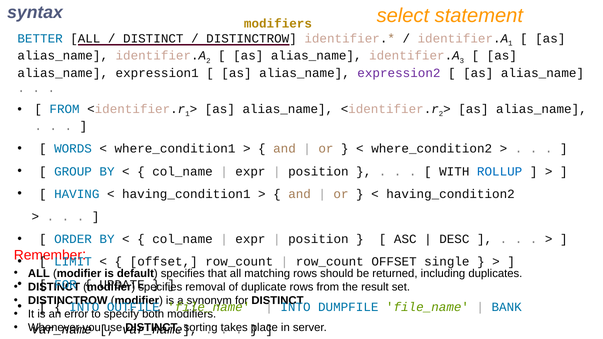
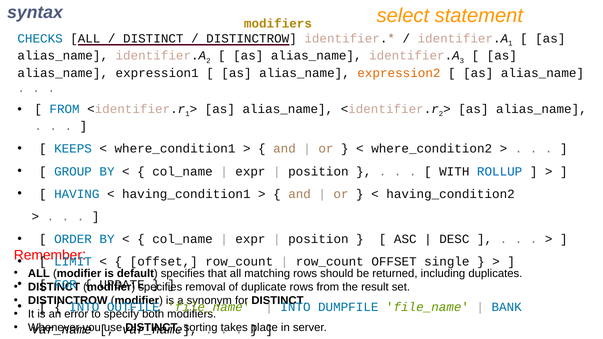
BETTER: BETTER -> CHECKS (40, 39)
expression2 colour: purple -> orange (399, 73)
WORDS: WORDS -> KEEPS (73, 149)
